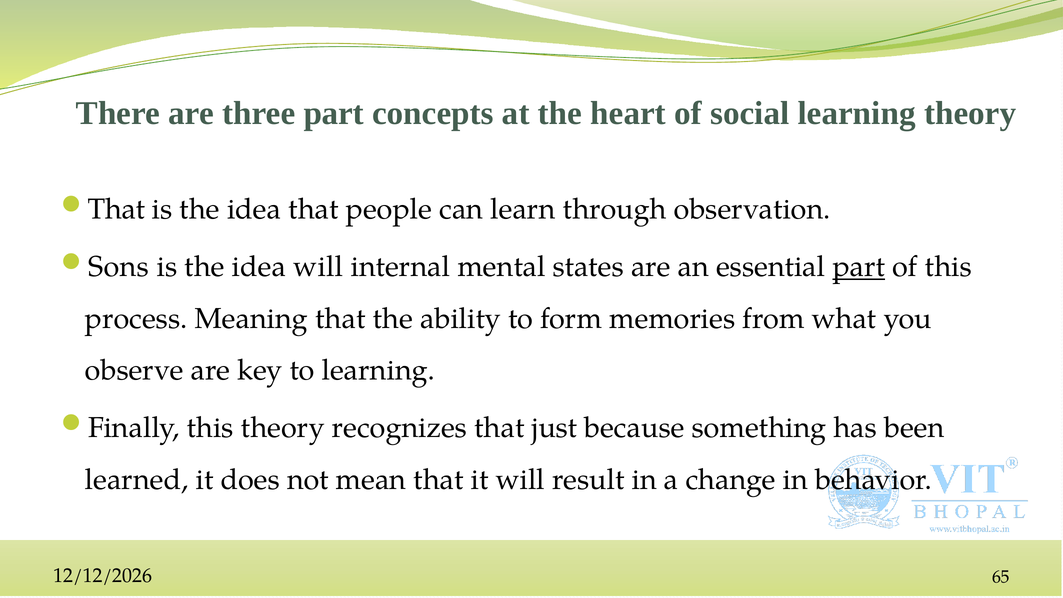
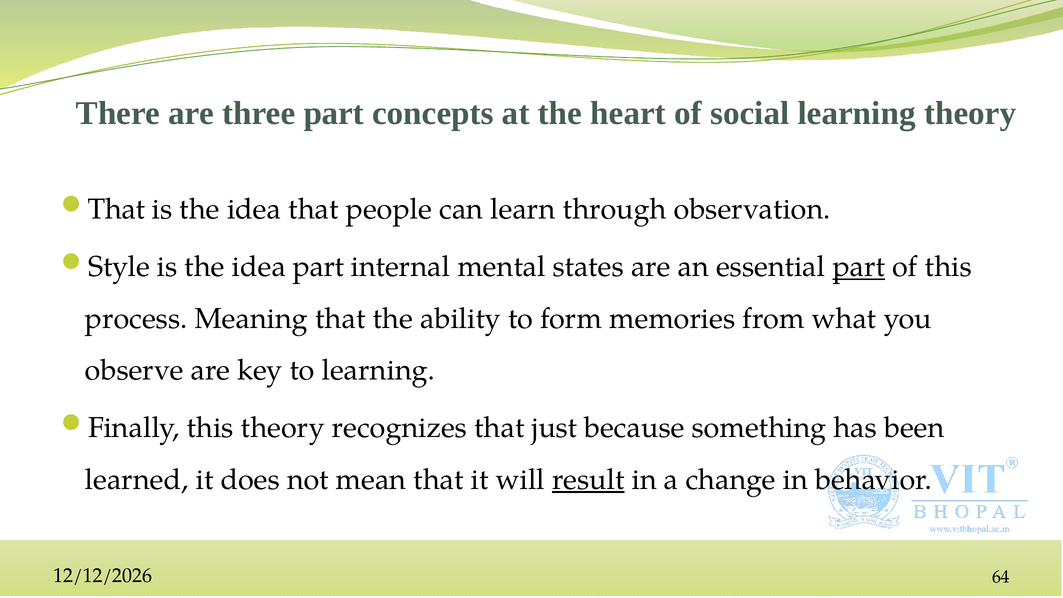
Sons: Sons -> Style (119, 267)
idea will: will -> part (319, 267)
result underline: none -> present (588, 480)
65: 65 -> 64 (1001, 577)
